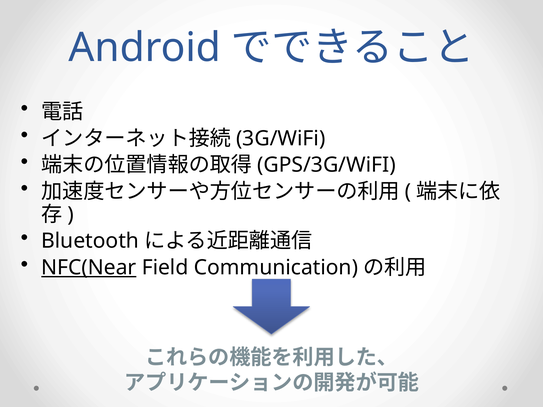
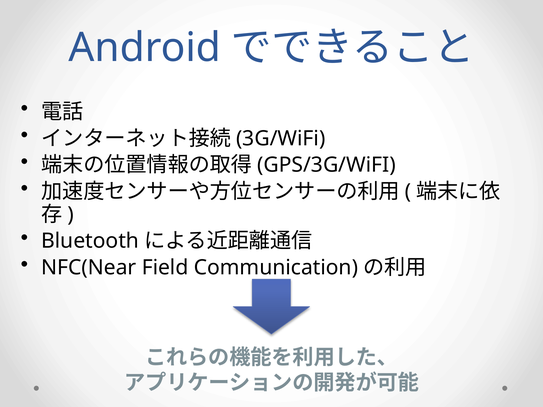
NFC(Near underline: present -> none (89, 268)
